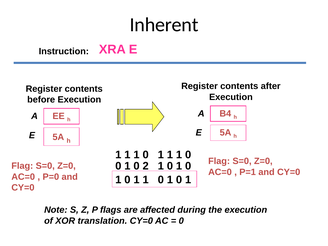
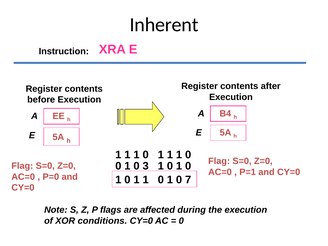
2: 2 -> 3 (146, 166)
1: 1 -> 7 (188, 180)
translation: translation -> conditions (102, 221)
